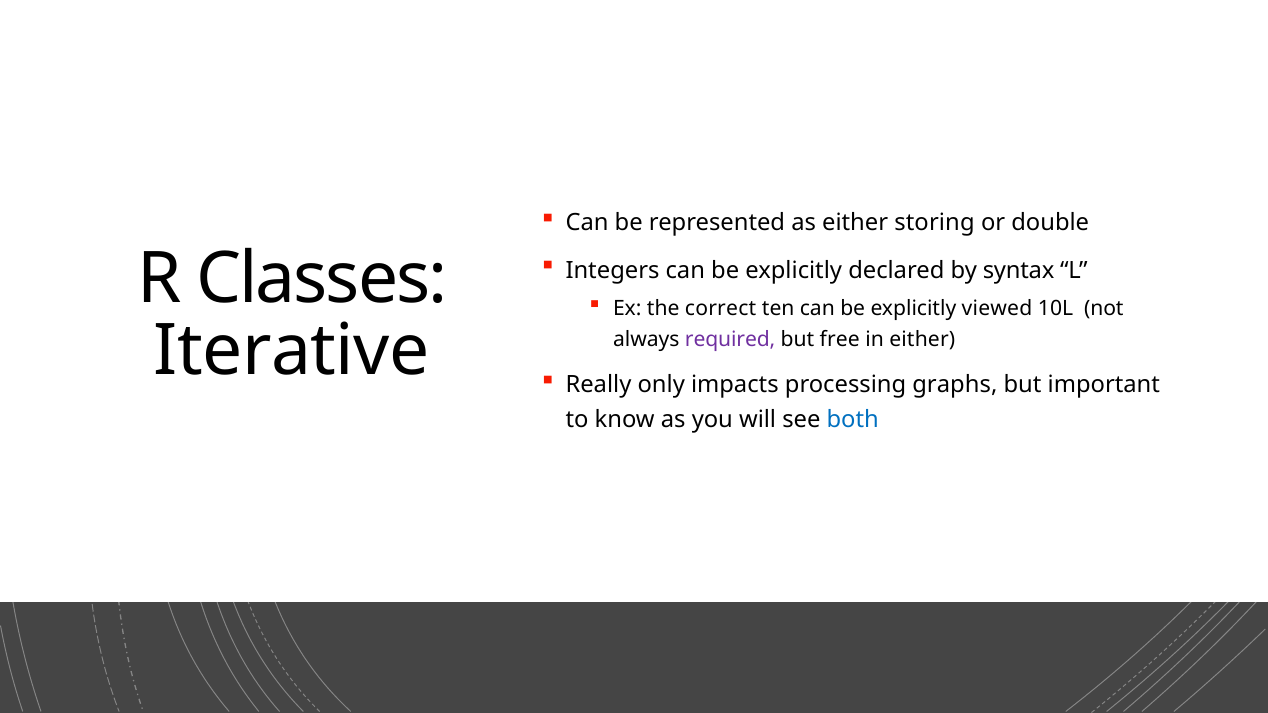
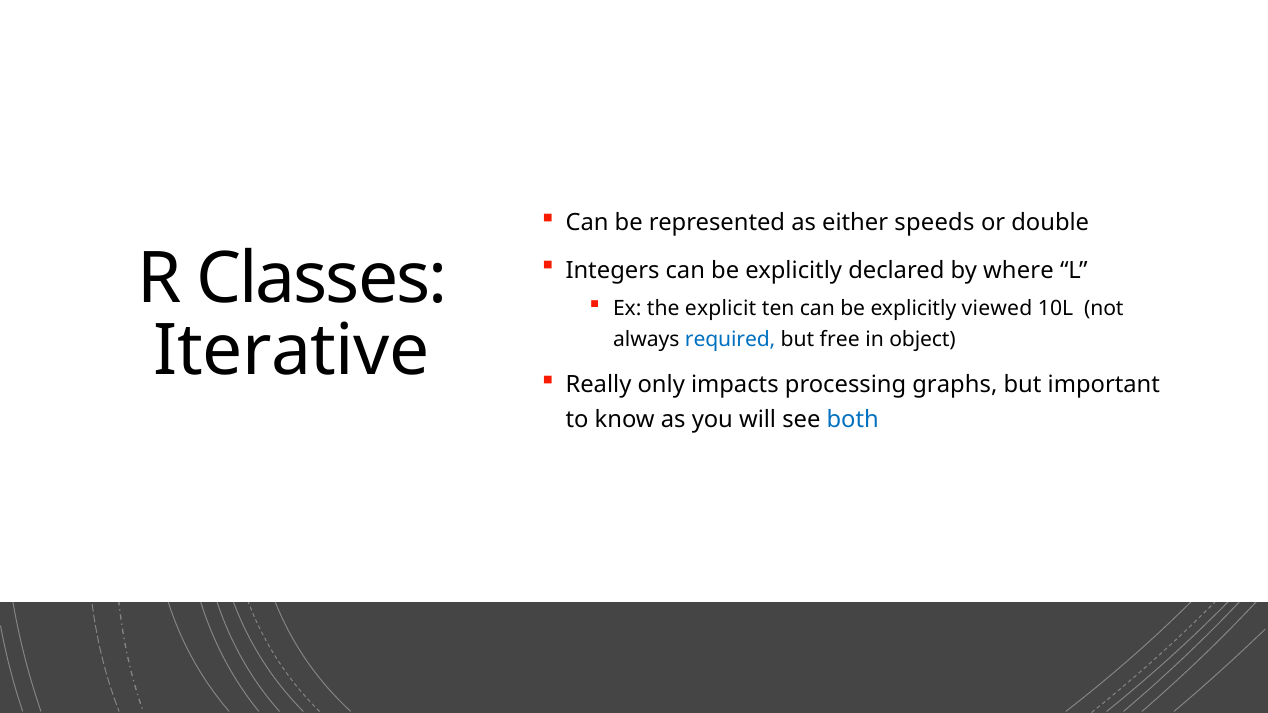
storing: storing -> speeds (934, 223)
syntax: syntax -> where (1018, 270)
correct: correct -> explicit (721, 309)
required colour: purple -> blue (730, 339)
in either: either -> object (922, 339)
